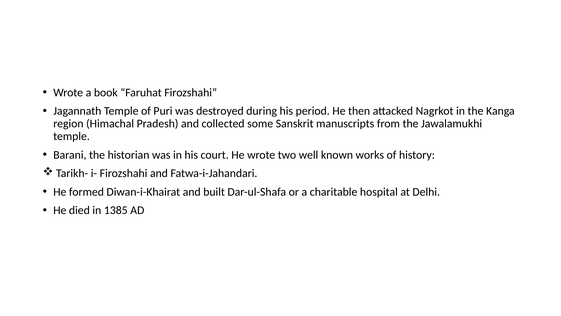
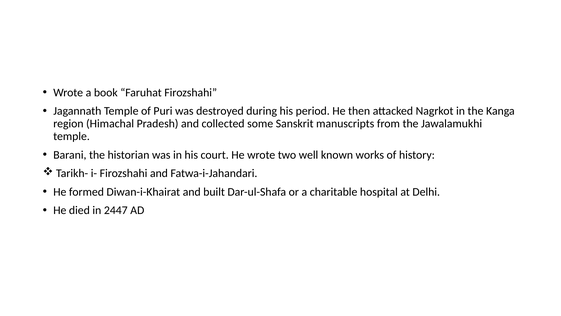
1385: 1385 -> 2447 (116, 210)
